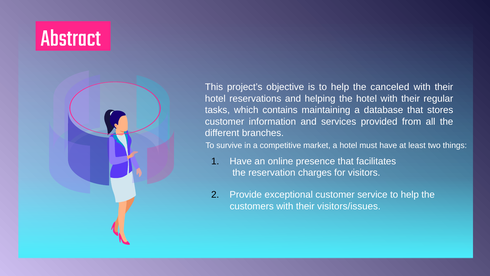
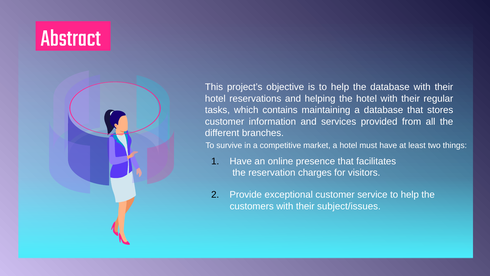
the canceled: canceled -> database (390, 87)
visitors/issues: visitors/issues -> subject/issues (349, 206)
